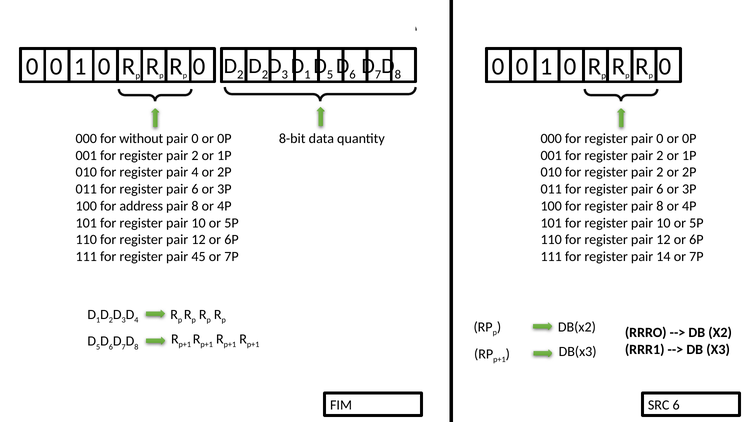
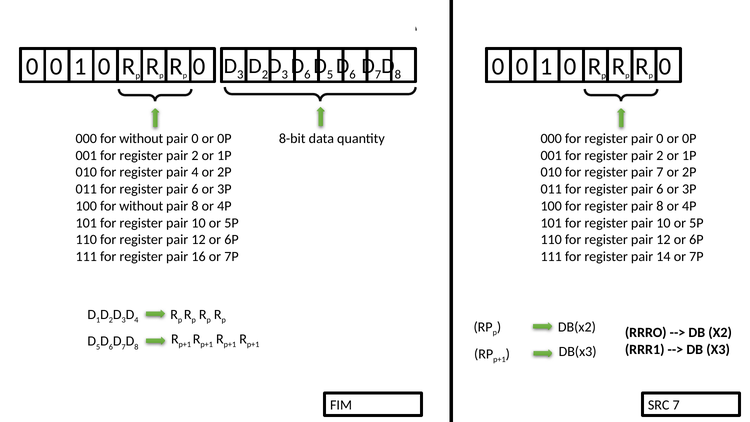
2: 2 -> 3 (240, 74)
1: 1 -> 6 (307, 74)
2: 2 -> 7 (660, 172)
100 for address: address -> without (141, 206)
45: 45 -> 16 (199, 257)
SRC 6: 6 -> 7 (676, 405)
